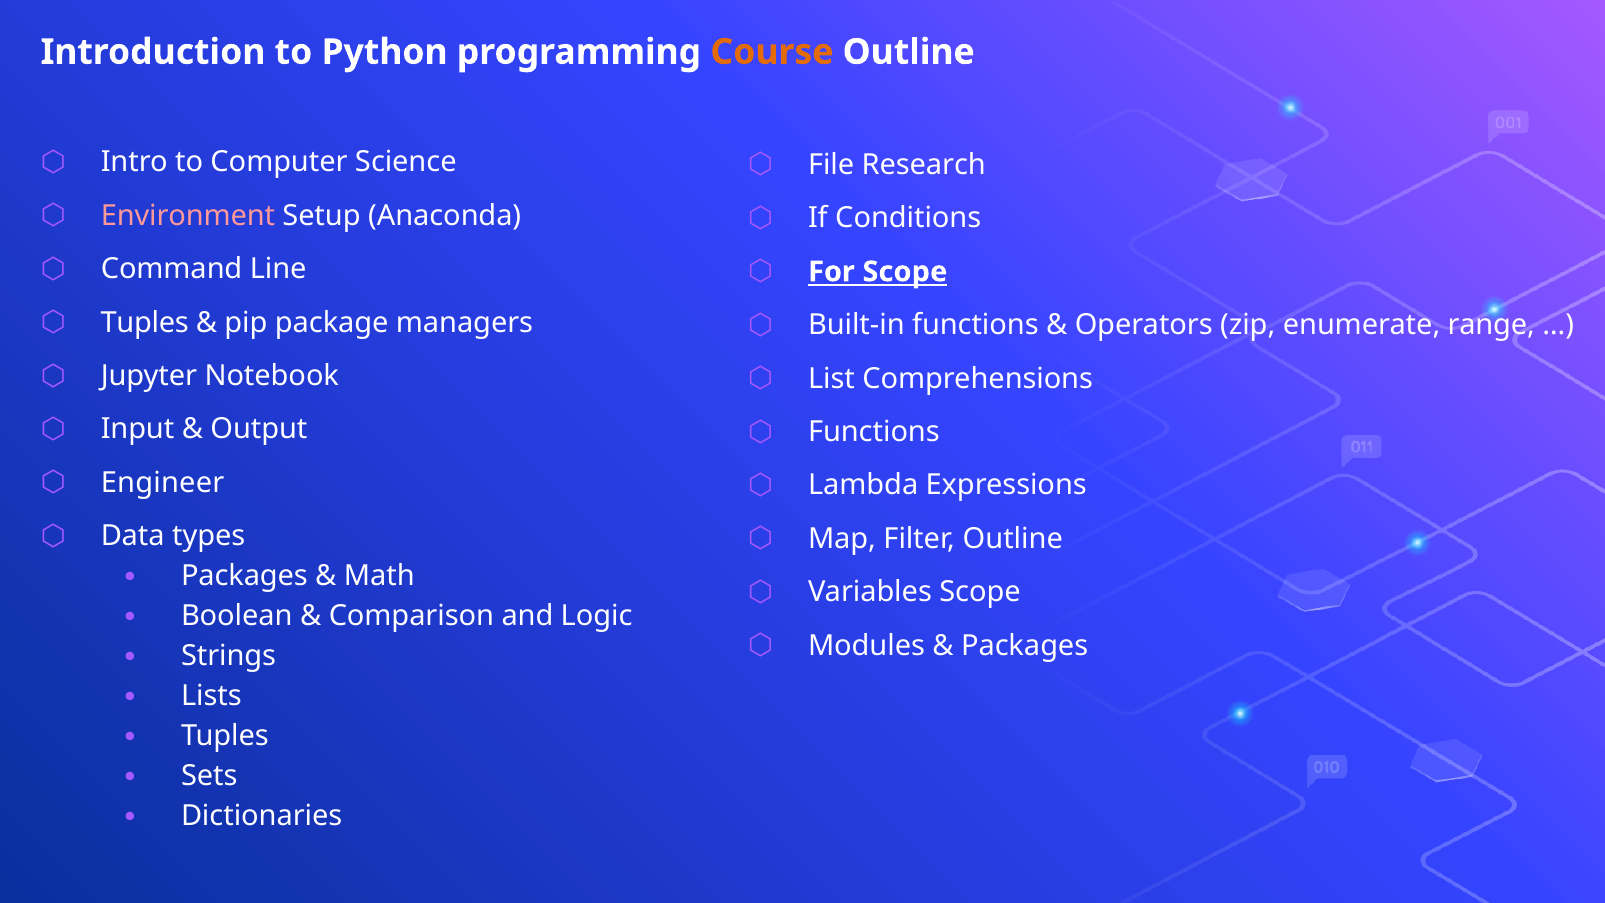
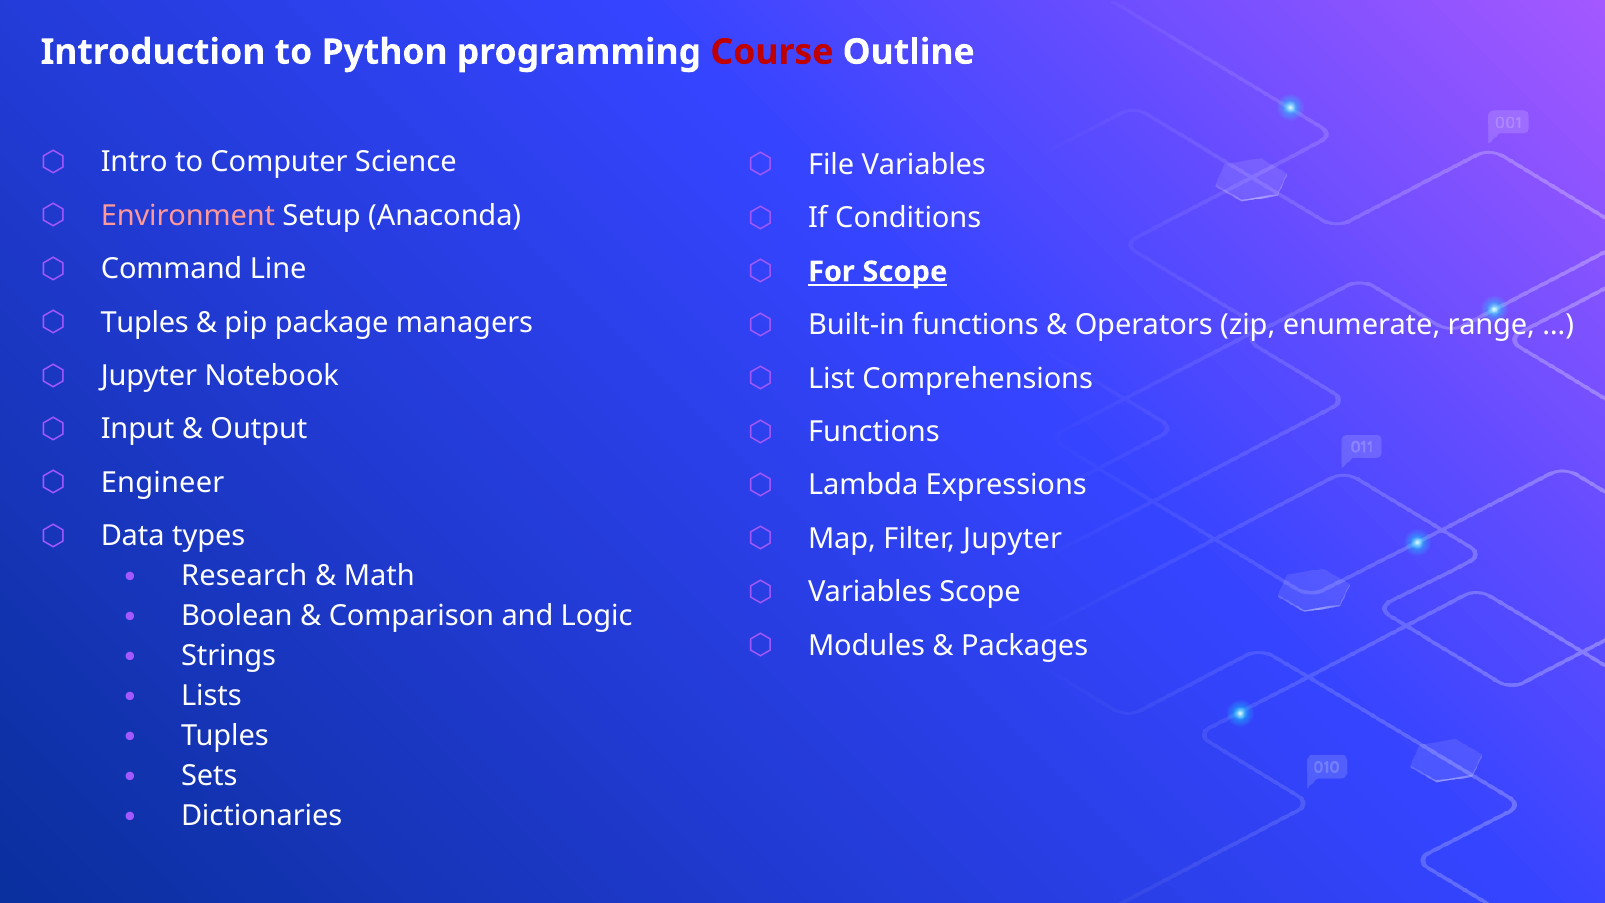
Course colour: orange -> red (772, 52)
File Research: Research -> Variables (924, 165)
Filter Outline: Outline -> Jupyter (1013, 539)
Packages: Packages -> Research (244, 576)
